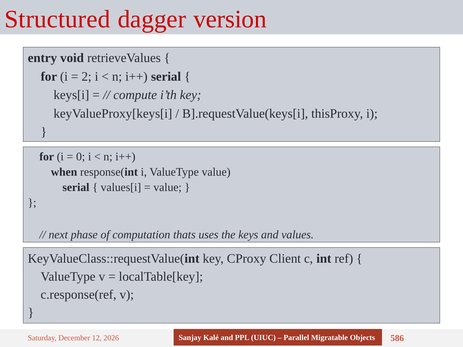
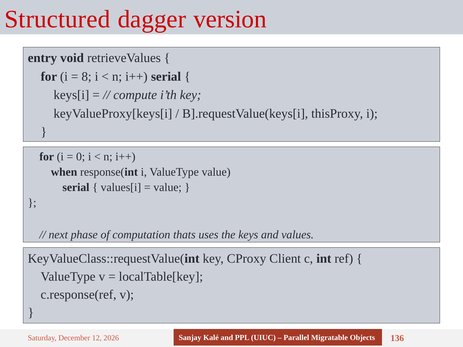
2: 2 -> 8 (87, 77)
586: 586 -> 136 (397, 338)
